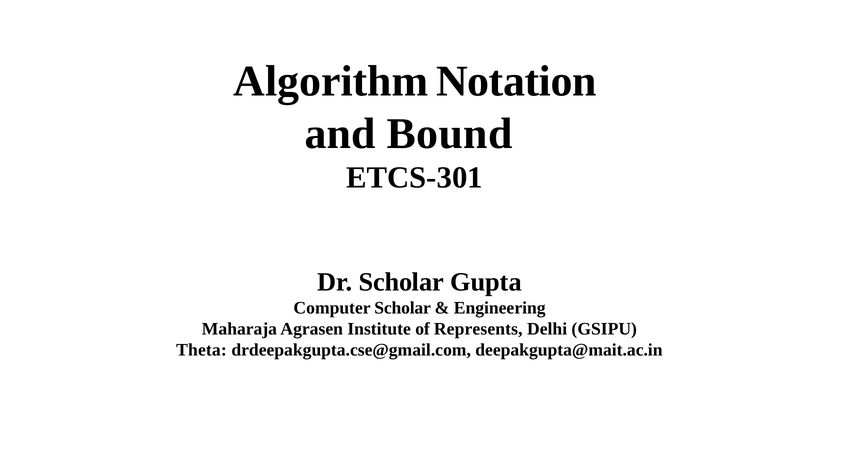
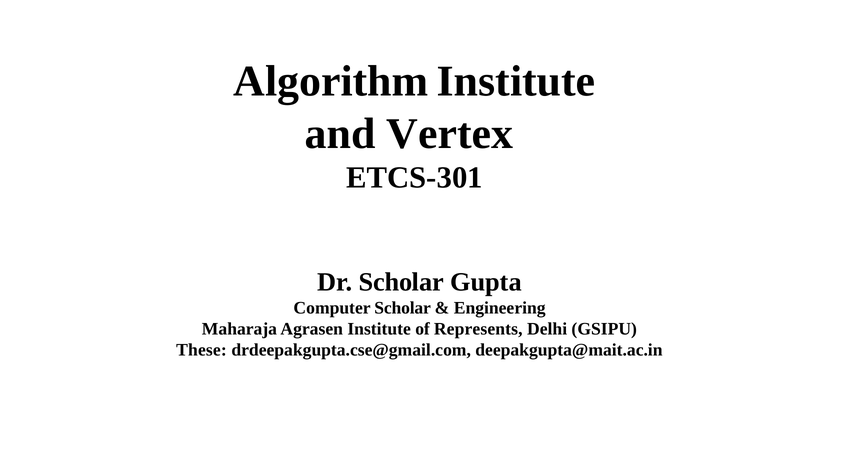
Algorithm Notation: Notation -> Institute (516, 81)
Bound: Bound -> Vertex (450, 134)
Theta: Theta -> These (201, 350)
